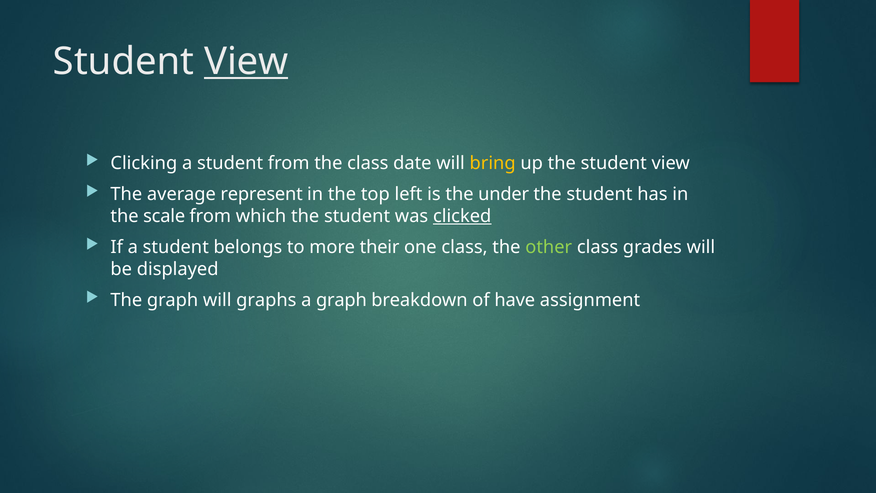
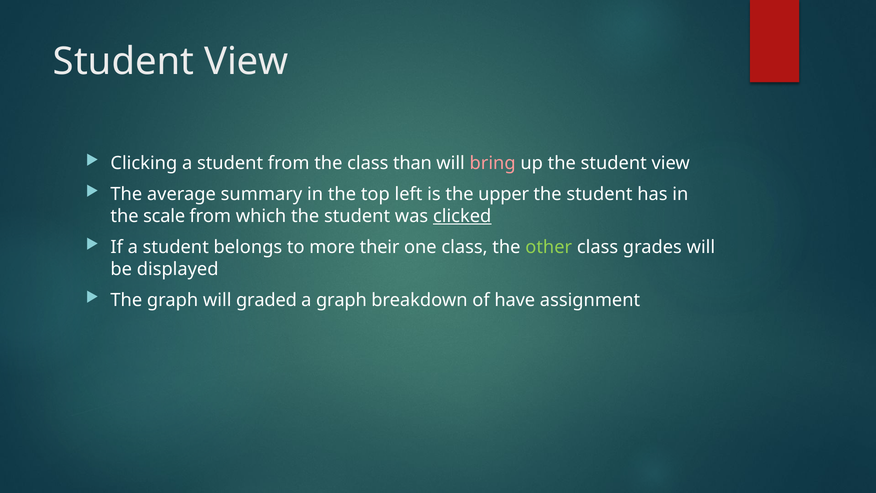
View underline: present -> none (246, 62)
date: date -> than (412, 163)
bring colour: yellow -> pink (493, 163)
represent: represent -> summary (261, 194)
under: under -> upper (504, 194)
graphs: graphs -> graded (266, 300)
